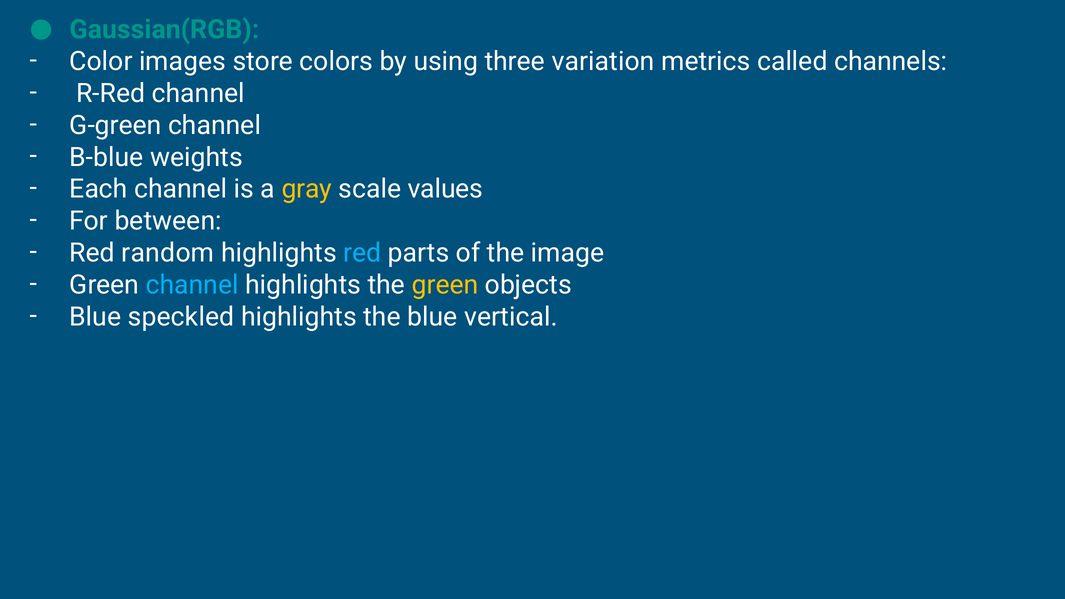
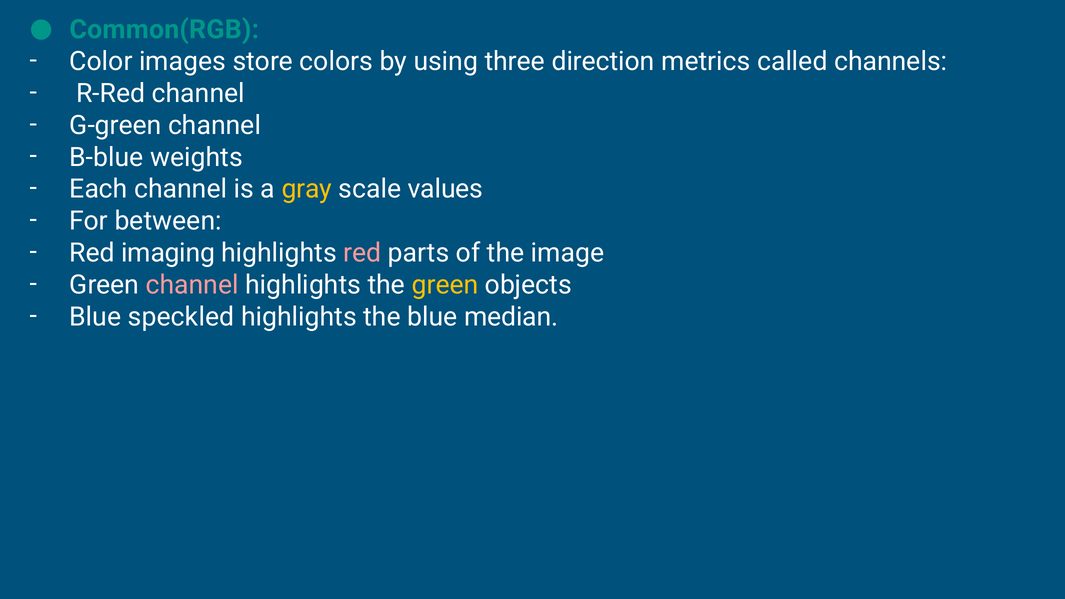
Gaussian(RGB: Gaussian(RGB -> Common(RGB (164, 29)
variation: variation -> direction (603, 61)
random: random -> imaging (168, 253)
red colour: light blue -> pink (362, 253)
channel colour: light blue -> pink (192, 285)
vertical: vertical -> median (511, 317)
